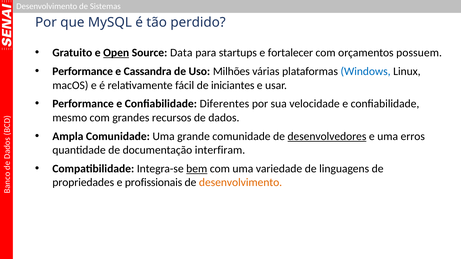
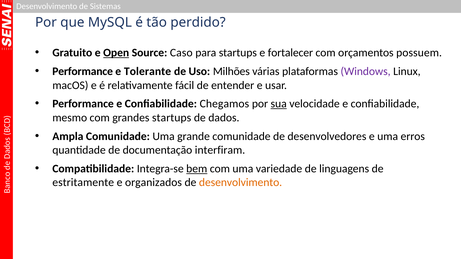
Data: Data -> Caso (181, 53)
Cassandra: Cassandra -> Tolerante (148, 71)
Windows colour: blue -> purple (366, 71)
iniciantes: iniciantes -> entender (233, 85)
Diferentes: Diferentes -> Chegamos (224, 104)
sua underline: none -> present (279, 104)
grandes recursos: recursos -> startups (172, 118)
desenvolvedores underline: present -> none (327, 136)
propriedades: propriedades -> estritamente (83, 183)
profissionais: profissionais -> organizados (153, 183)
